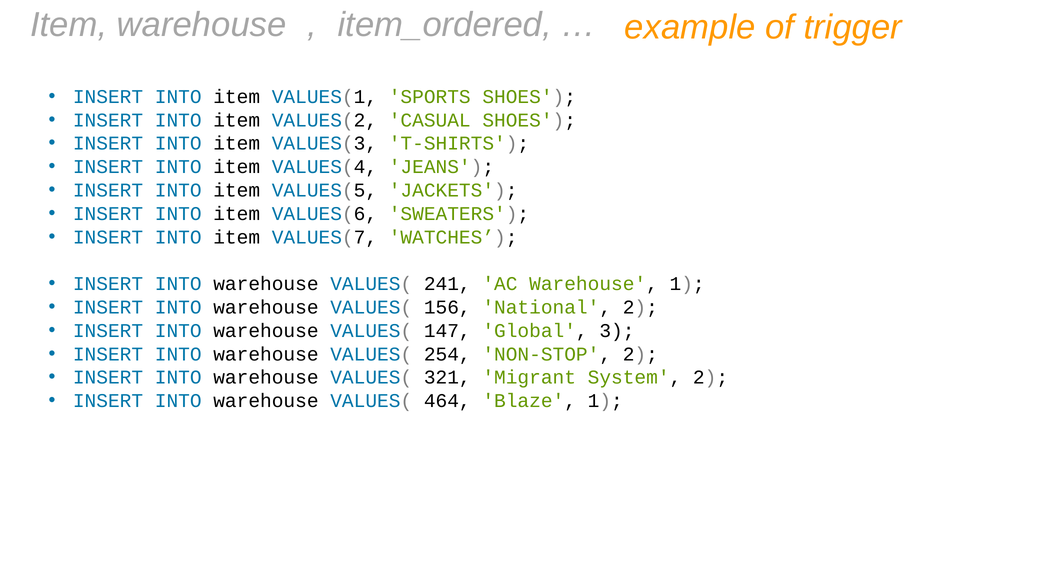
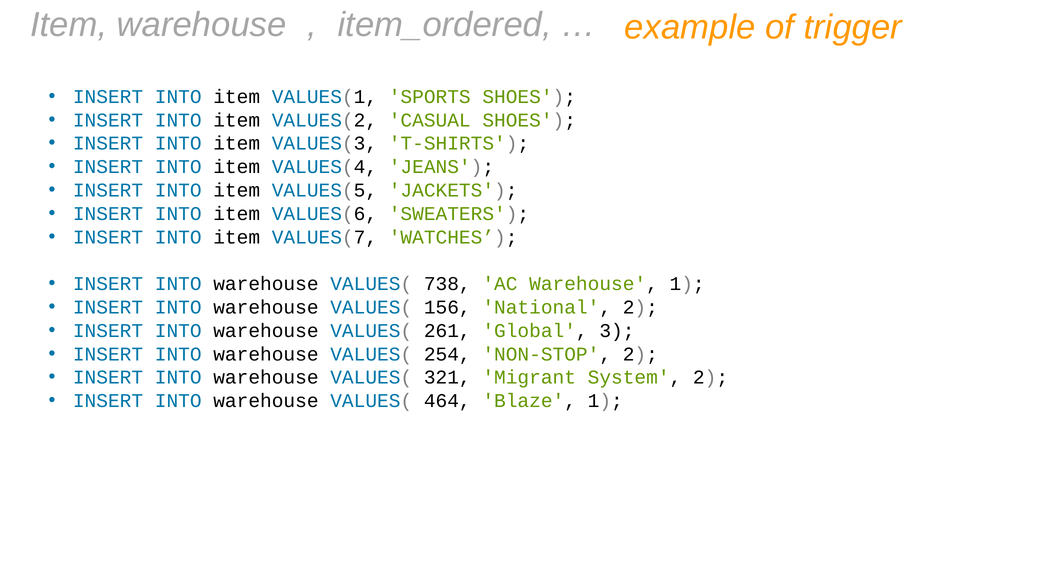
241: 241 -> 738 (447, 284)
147: 147 -> 261 (447, 331)
